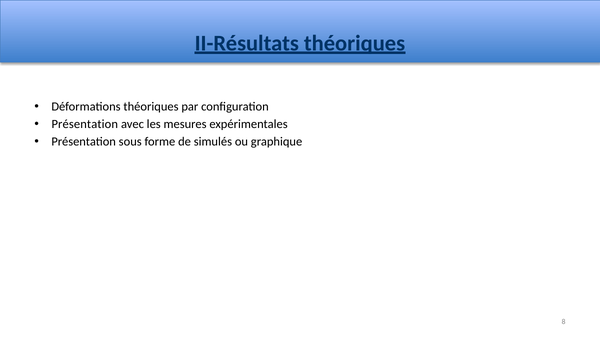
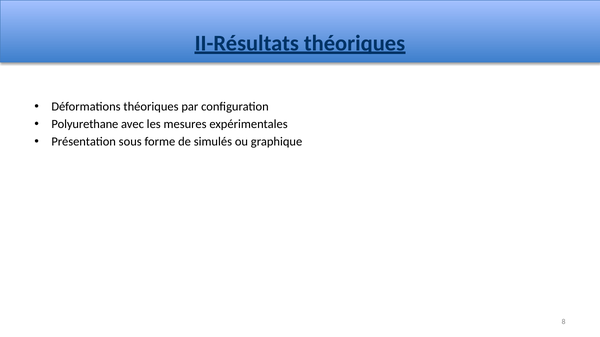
Présentation: Présentation -> Polyurethane (85, 124)
